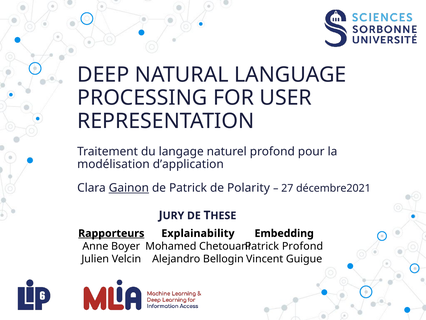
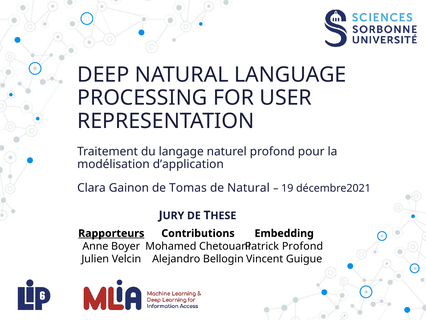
Gainon underline: present -> none (129, 187)
de Patrick: Patrick -> Tomas (188, 187)
de Polarity: Polarity -> Natural (248, 187)
27: 27 -> 19 (287, 188)
Explainability: Explainability -> Contributions (198, 233)
